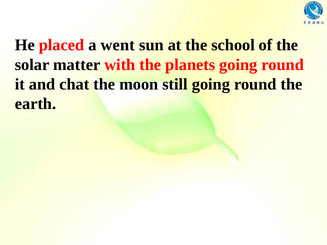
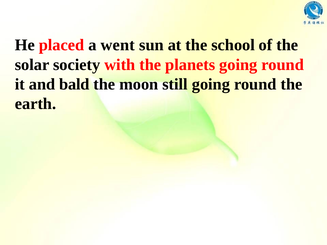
matter: matter -> society (77, 65)
chat: chat -> bald (74, 84)
